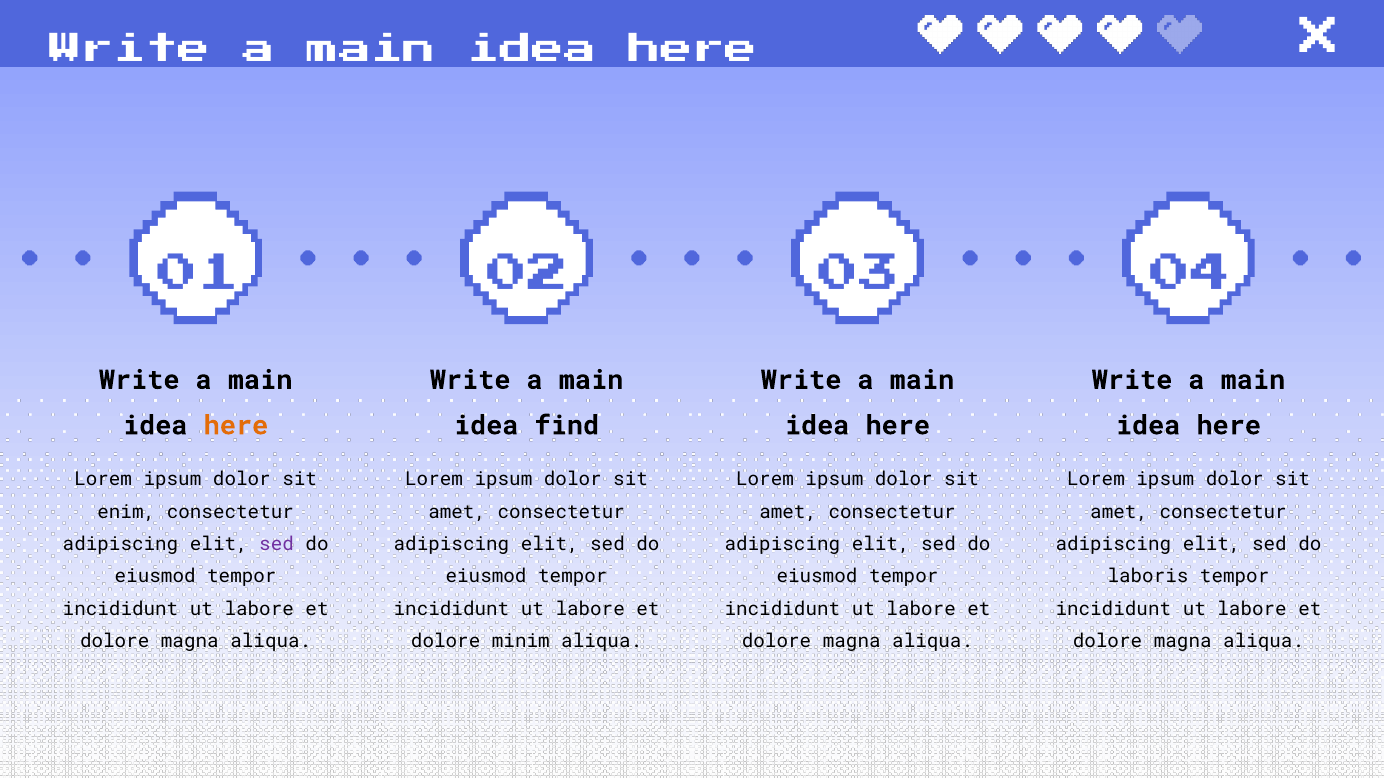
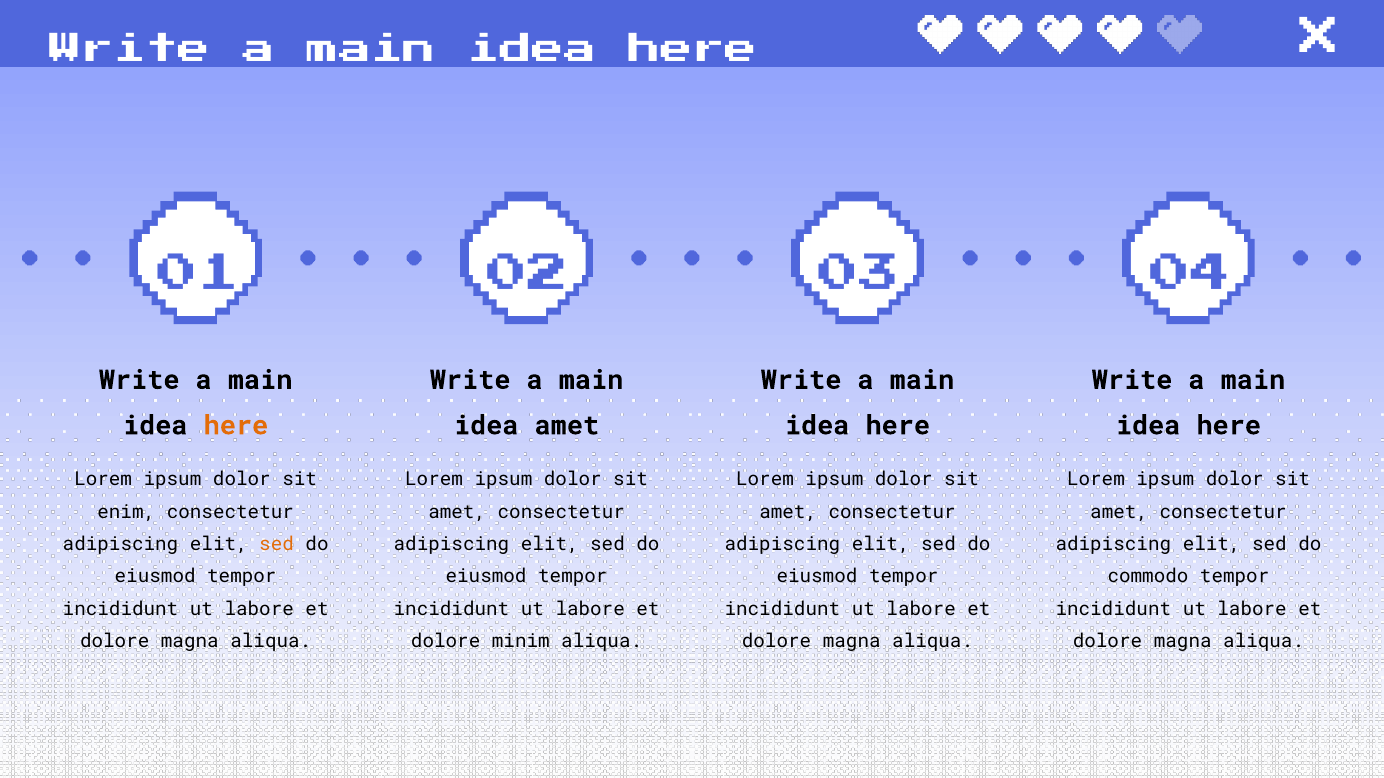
idea find: find -> amet (567, 426)
sed colour: purple -> orange (277, 545)
laboris: laboris -> commodo (1148, 577)
